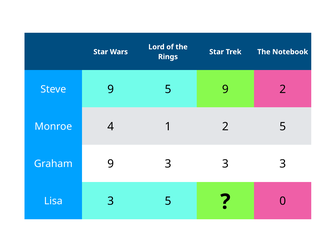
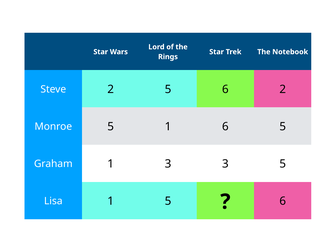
Steve 9: 9 -> 2 (111, 89)
5 9: 9 -> 6 (225, 89)
Monroe 4: 4 -> 5 (111, 127)
1 2: 2 -> 6 (225, 127)
Graham 9: 9 -> 1 (111, 164)
3 3 3: 3 -> 5 (283, 164)
Lisa 3: 3 -> 1 (111, 201)
0: 0 -> 6 (283, 201)
